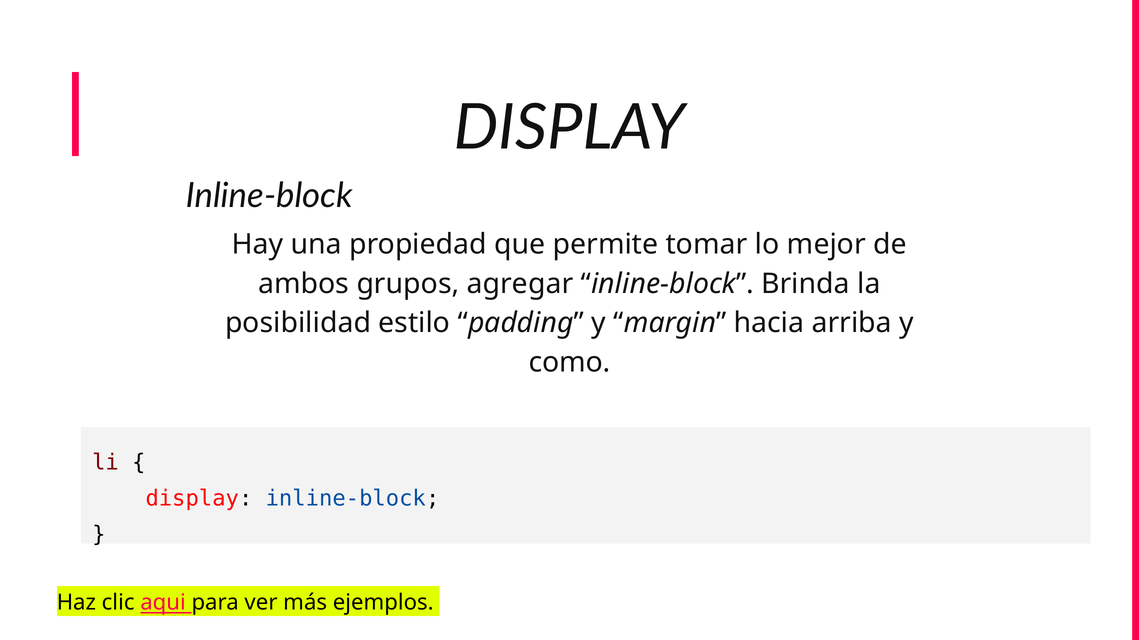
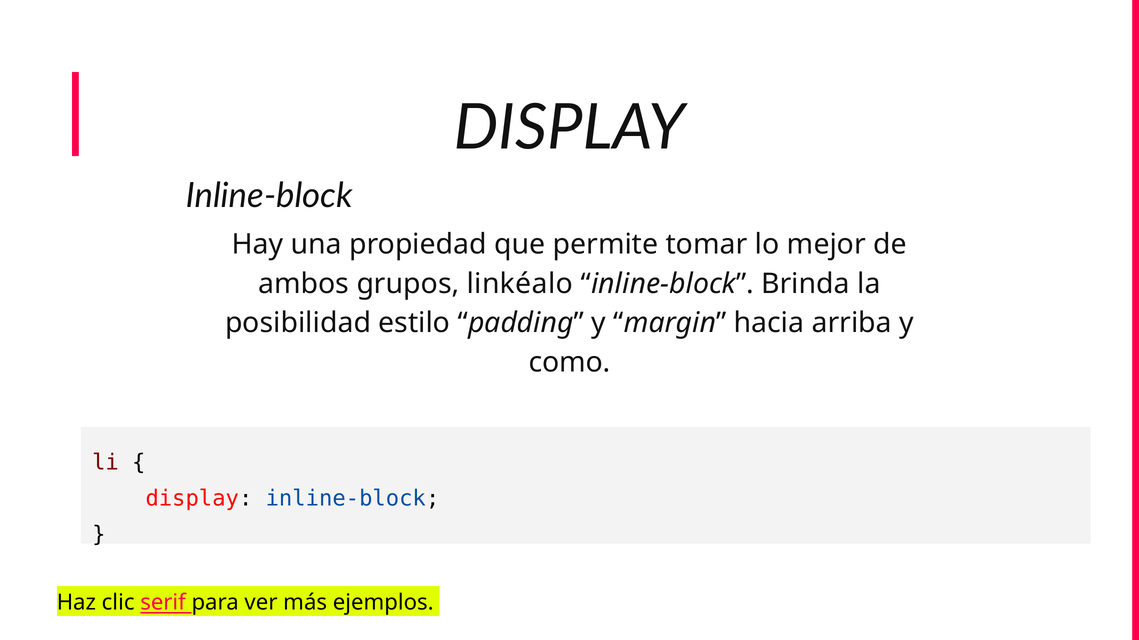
agregar: agregar -> linkéalo (520, 284)
aqui: aqui -> serif (163, 603)
